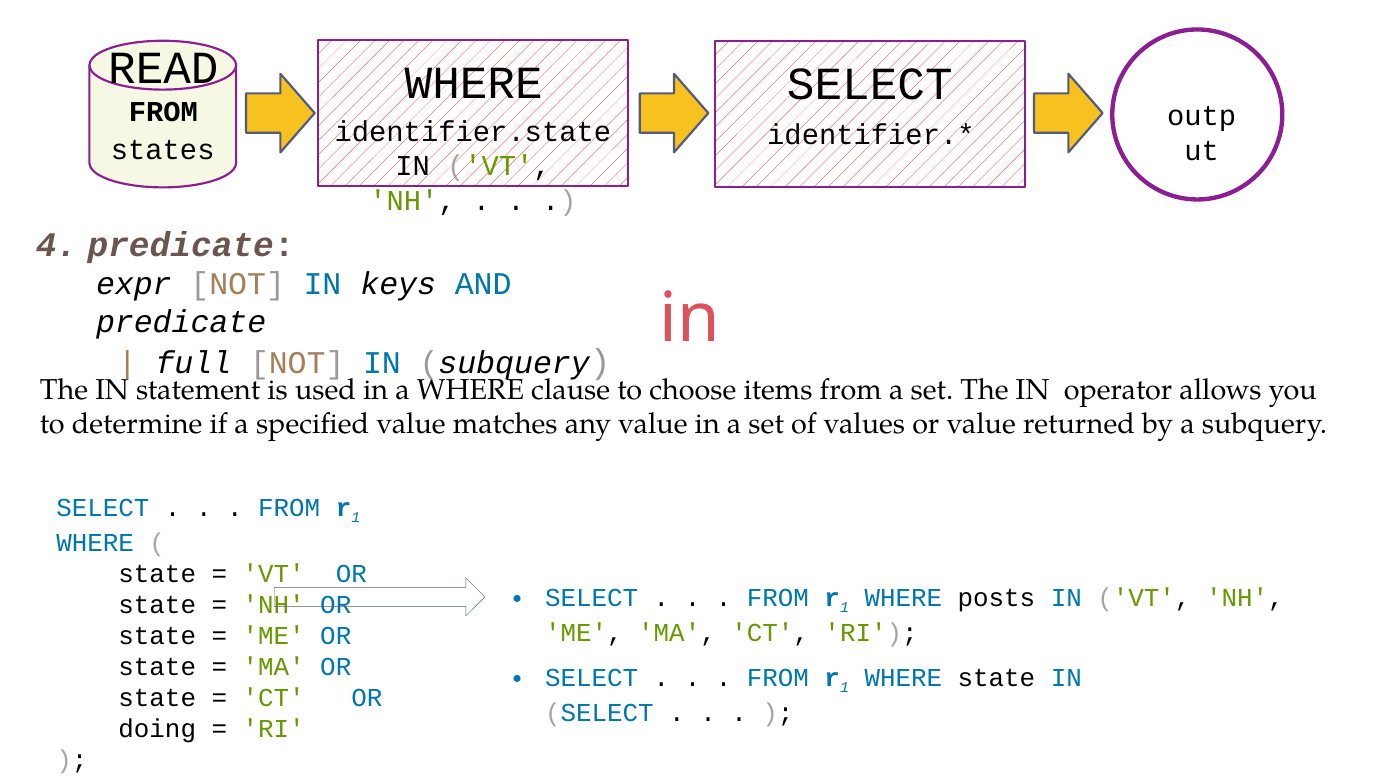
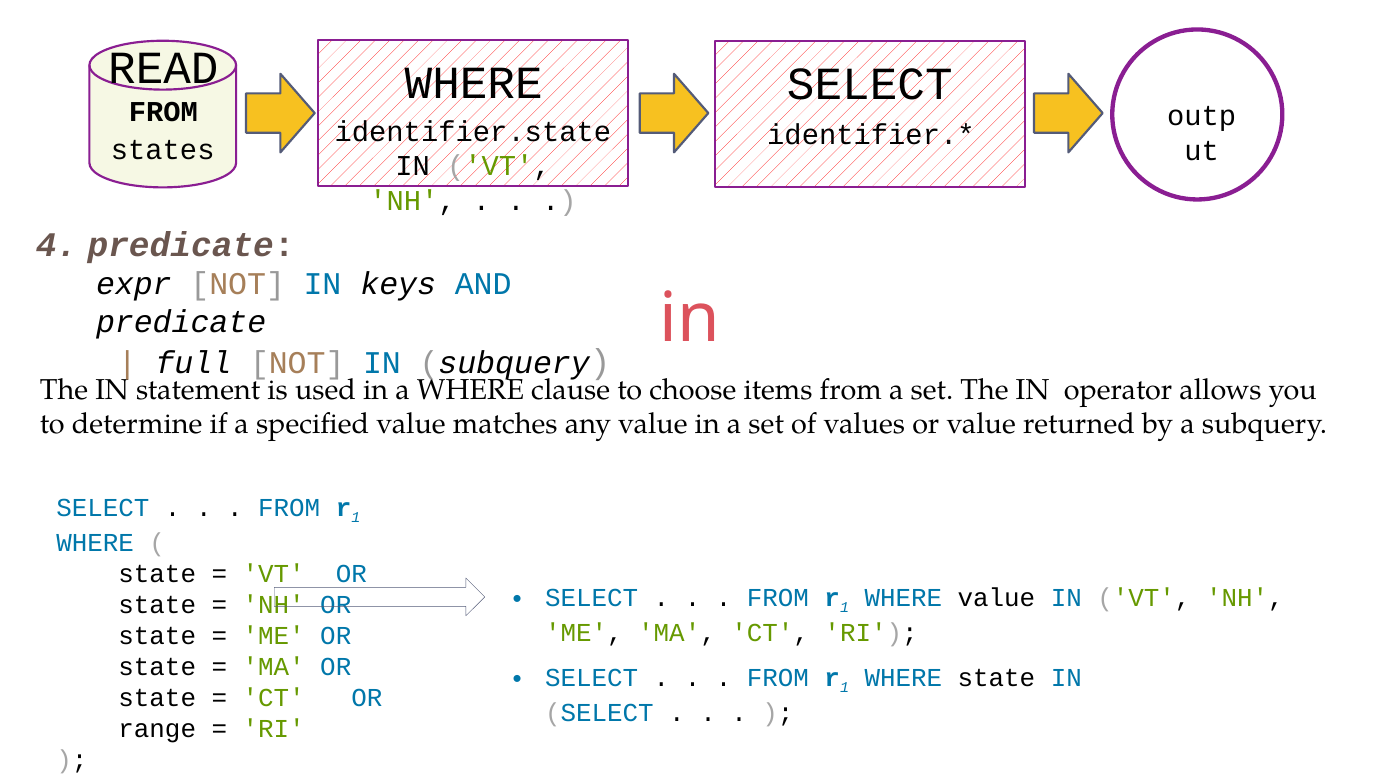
WHERE posts: posts -> value (996, 598)
doing: doing -> range (157, 729)
